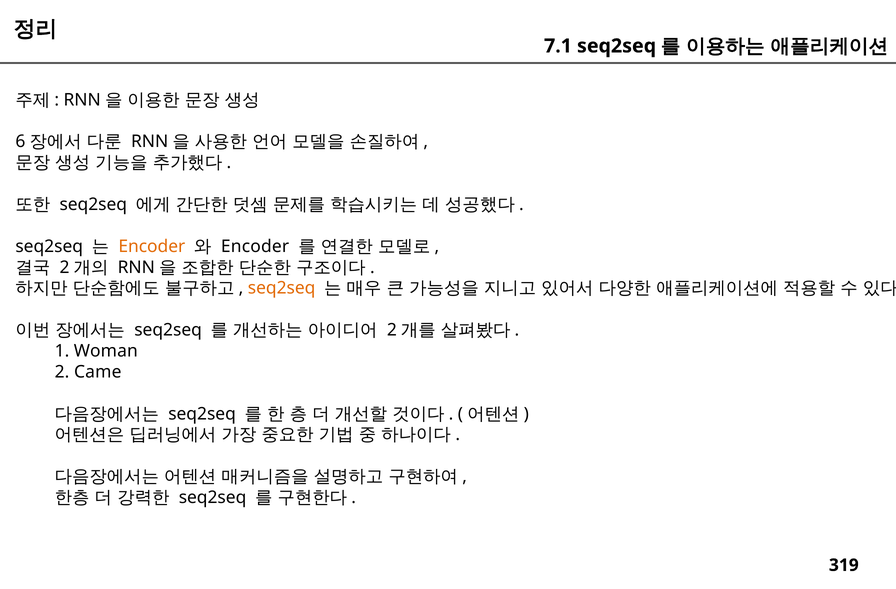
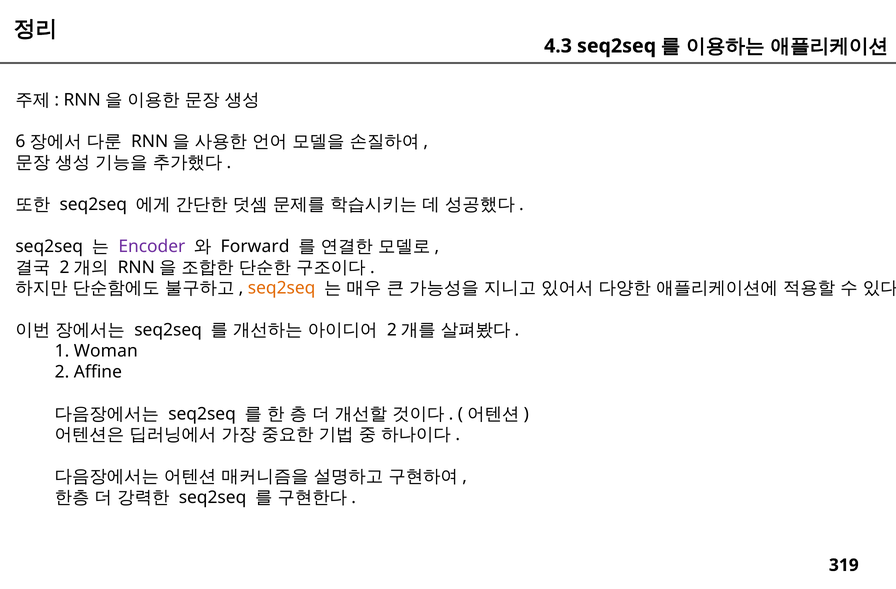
7.1: 7.1 -> 4.3 (558, 46)
Encoder colour: orange -> purple (152, 246)
Encoder: Encoder -> Forward (255, 246)
Came: Came -> Affine (98, 372)
